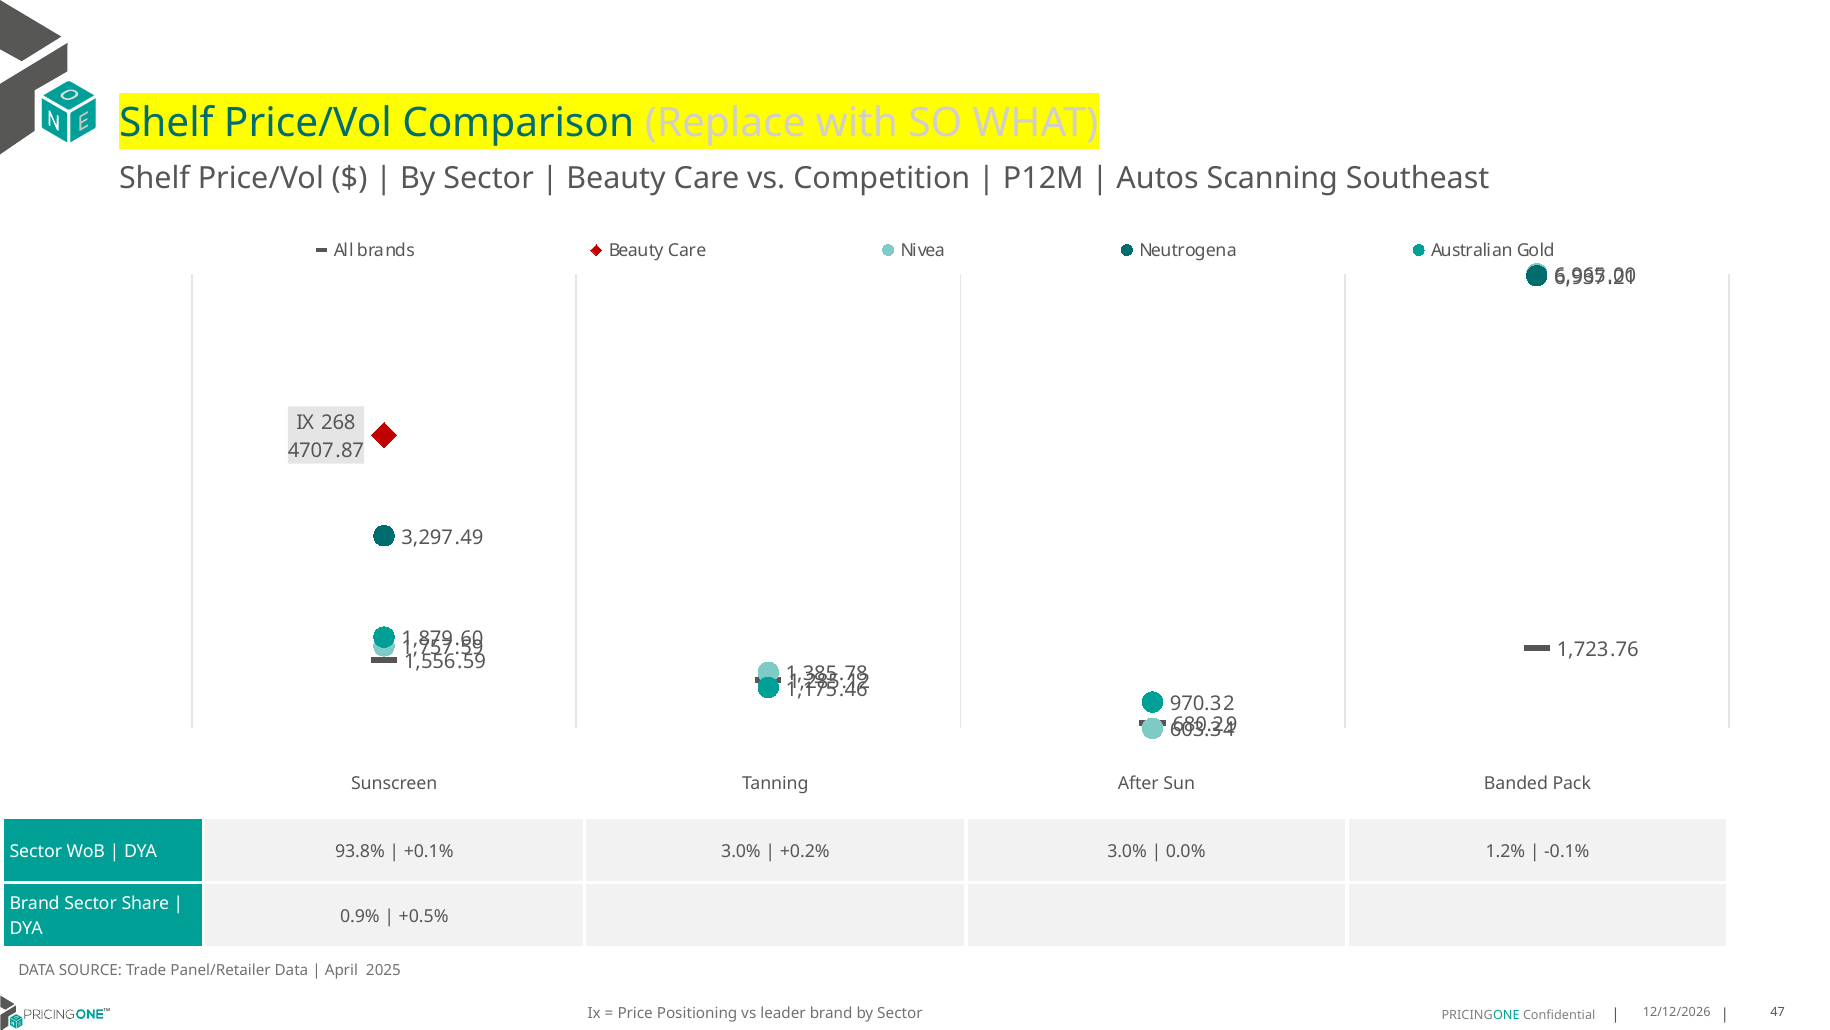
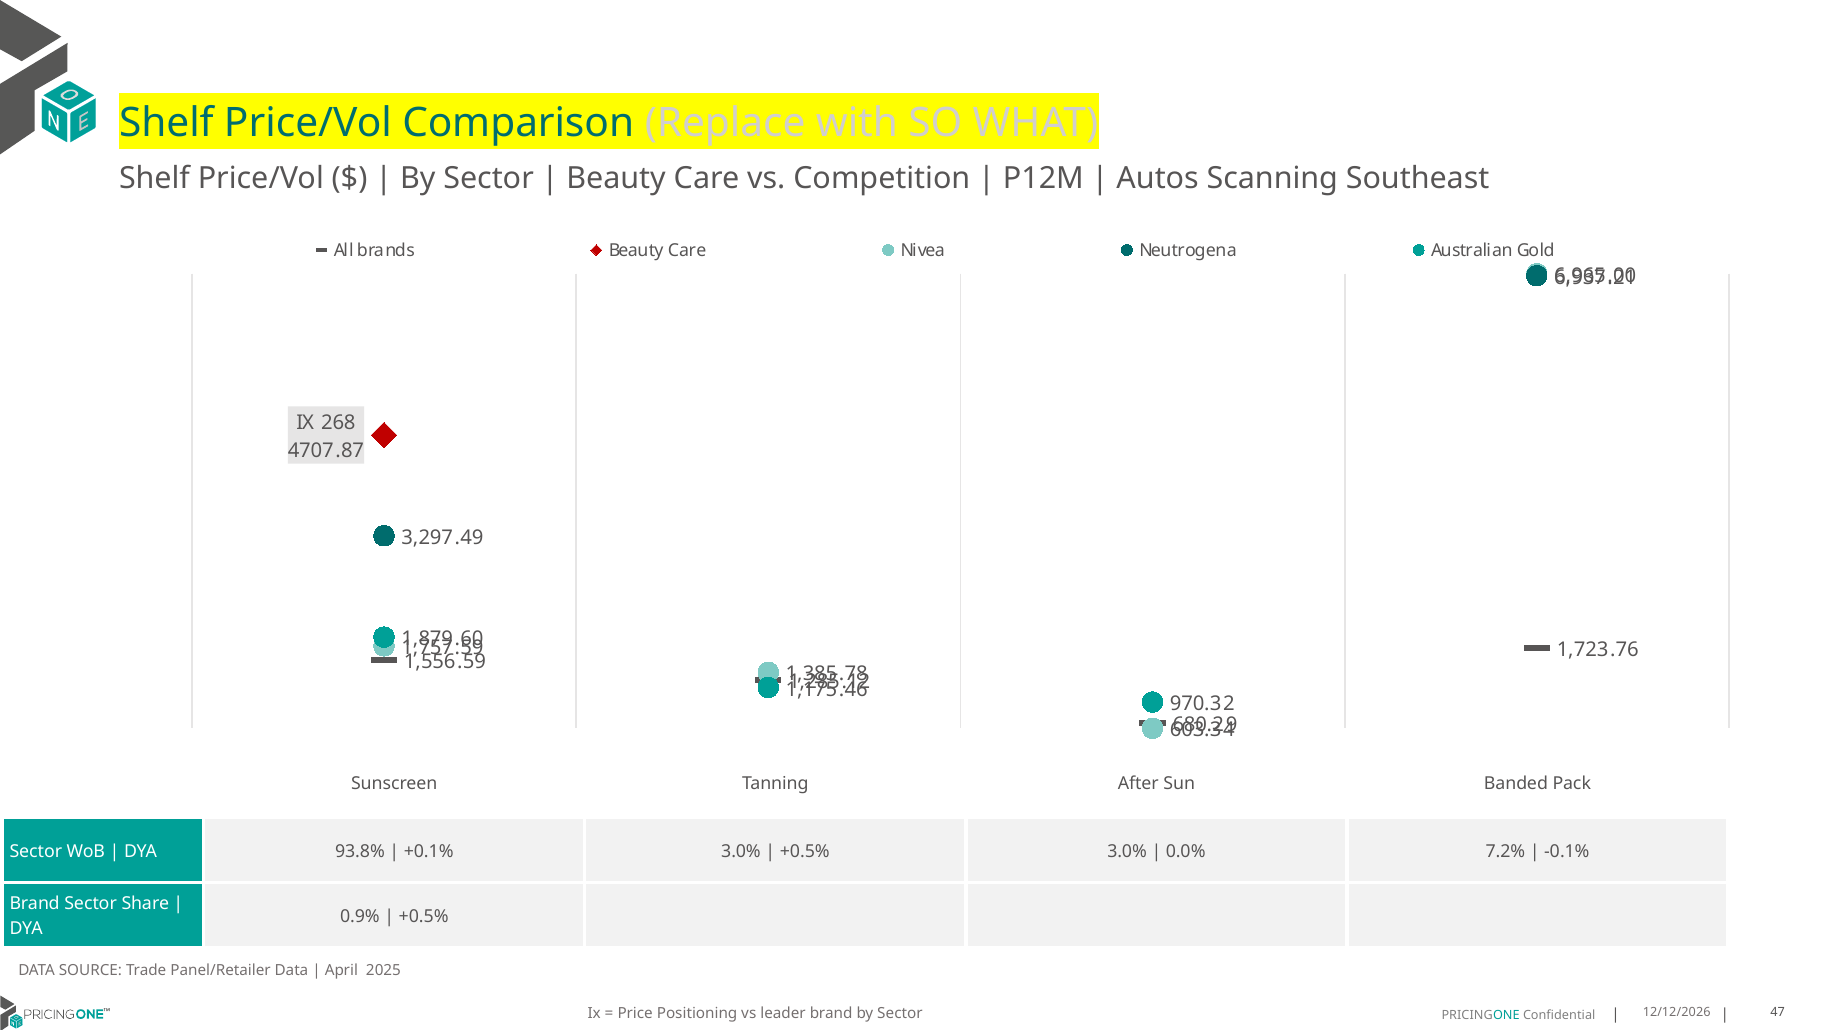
+0.2%: +0.2% -> +0.5% (805, 851)
1.2%: 1.2% -> 7.2% (1505, 851)
